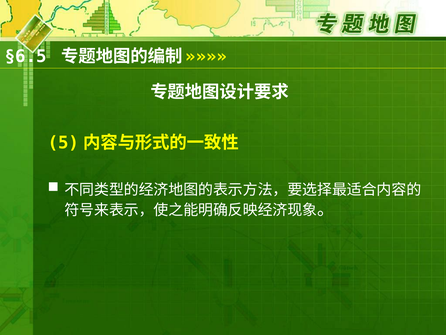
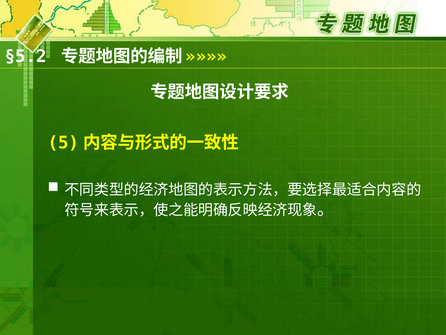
§6.5: §6.5 -> §5.2 (26, 56)
